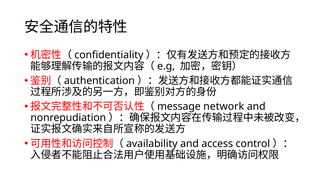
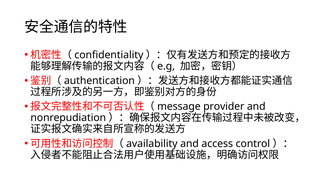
network: network -> provider (224, 106)
